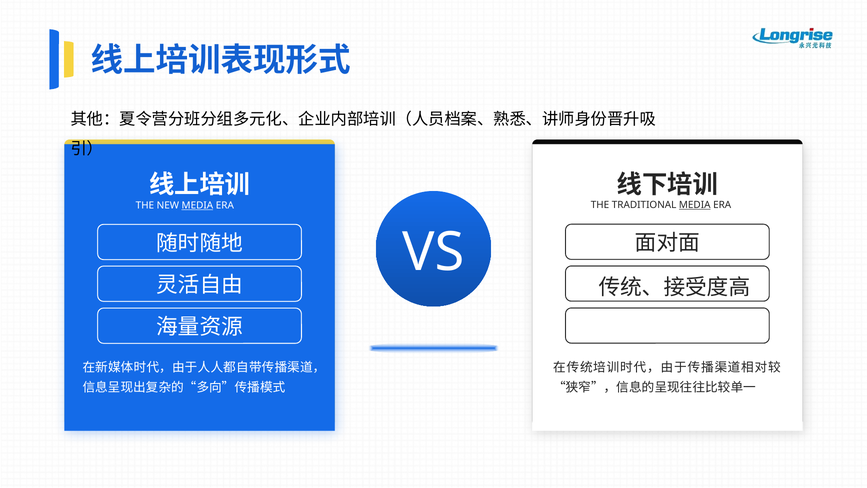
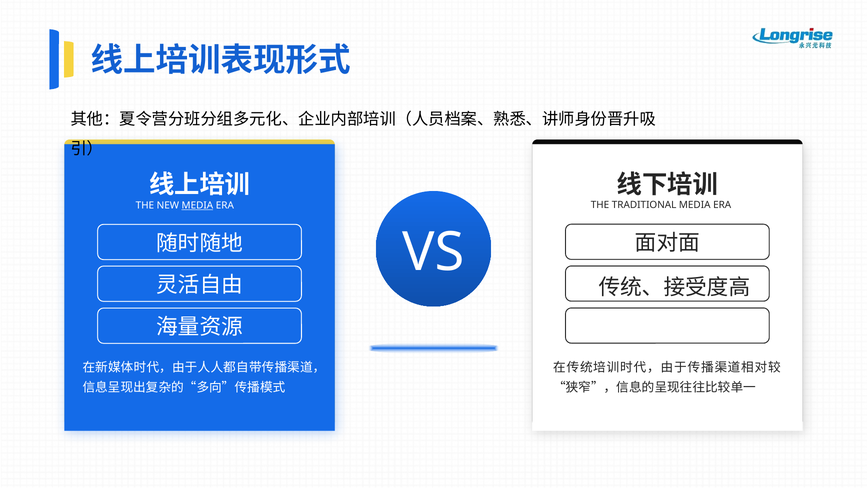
MEDIA underline: present -> none (695, 205)
